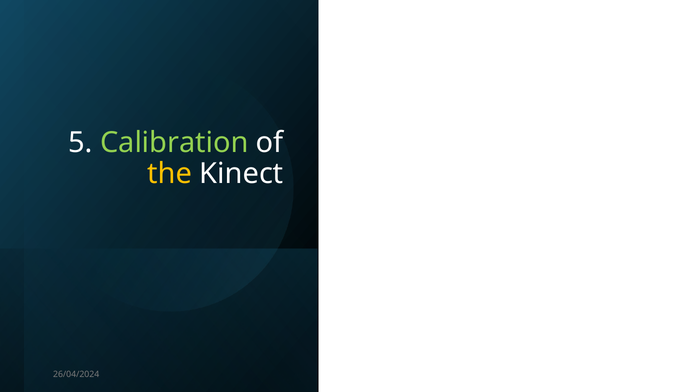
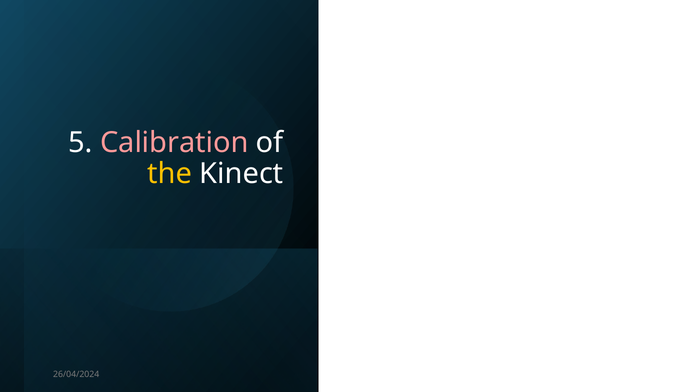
Calibration colour: light green -> pink (174, 142)
